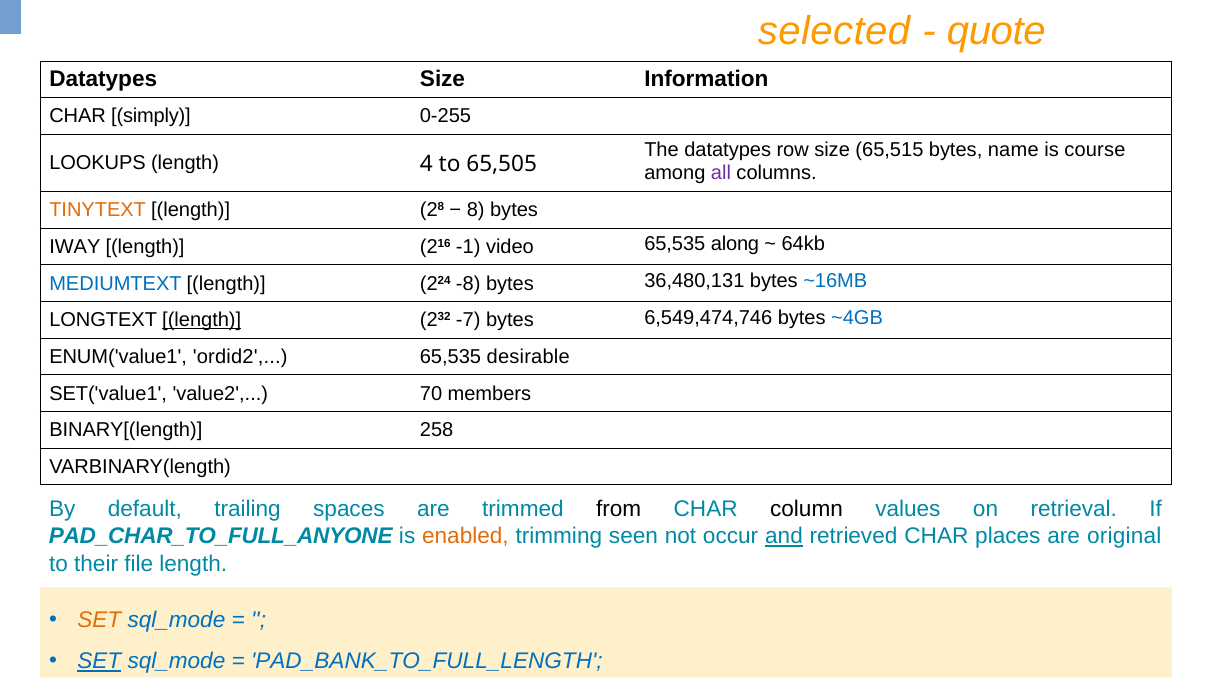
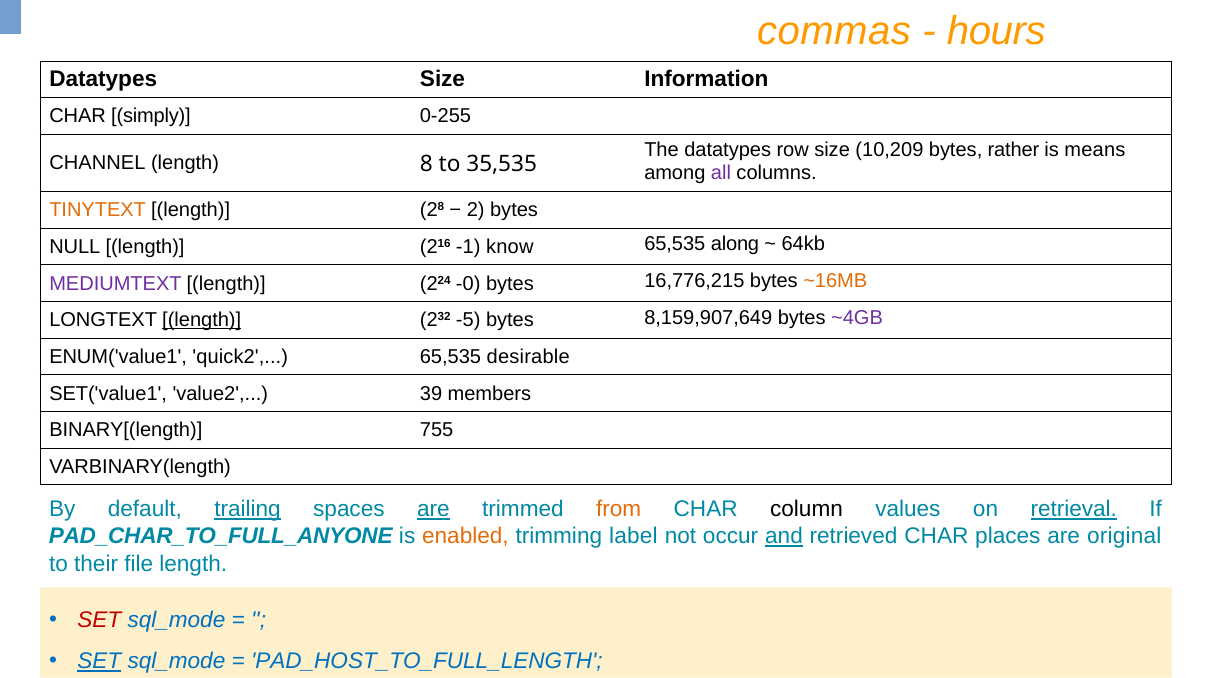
selected: selected -> commas (834, 31)
quote: quote -> hours (996, 31)
65,515: 65,515 -> 10,209 (889, 150)
name: name -> rather (1013, 150)
course: course -> means (1095, 150)
LOOKUPS: LOOKUPS -> CHANNEL (97, 163)
4: 4 -> 8 (426, 164)
65,505: 65,505 -> 35,535 (502, 164)
8: 8 -> 2 (476, 210)
IWAY: IWAY -> NULL (75, 247)
video: video -> know (510, 247)
MEDIUMTEXT colour: blue -> purple (115, 283)
-8: -8 -> -0 (468, 283)
36,480,131: 36,480,131 -> 16,776,215 (694, 281)
~16MB colour: blue -> orange (835, 281)
-7: -7 -> -5 (468, 320)
6,549,474,746: 6,549,474,746 -> 8,159,907,649 (708, 317)
~4GB colour: blue -> purple (857, 317)
ordid2: ordid2 -> quick2 (240, 357)
70: 70 -> 39 (431, 393)
258: 258 -> 755 (437, 430)
trailing underline: none -> present (247, 509)
are underline: none -> present (433, 509)
from colour: black -> orange (619, 509)
retrieval underline: none -> present (1074, 509)
seen: seen -> label (633, 536)
SET colour: orange -> red (99, 620)
PAD_BANK_TO_FULL_LENGTH: PAD_BANK_TO_FULL_LENGTH -> PAD_HOST_TO_FULL_LENGTH (427, 661)
